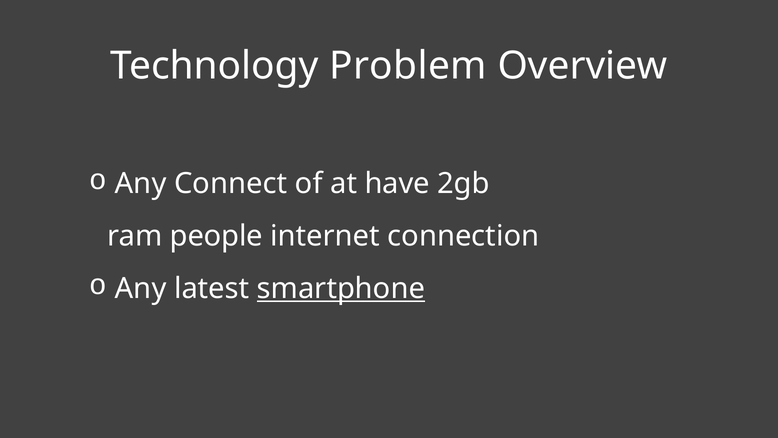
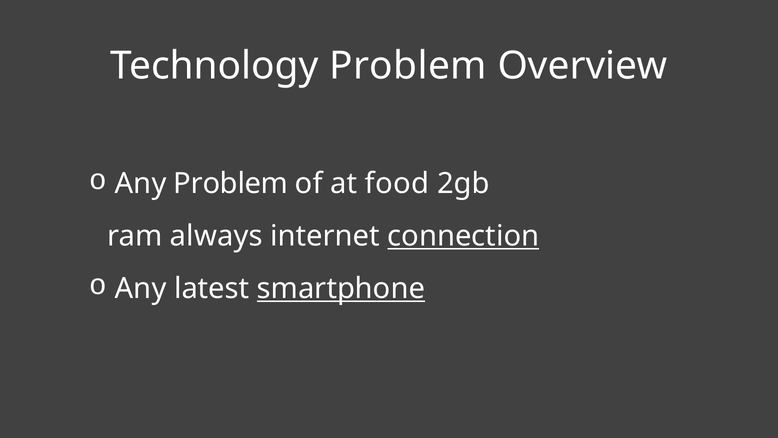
Any Connect: Connect -> Problem (231, 183)
have: have -> food (397, 183)
people: people -> always (216, 236)
connection underline: none -> present (463, 236)
